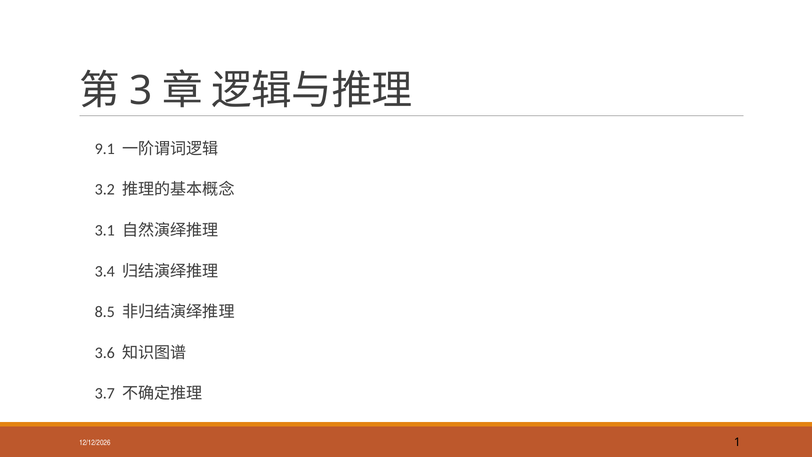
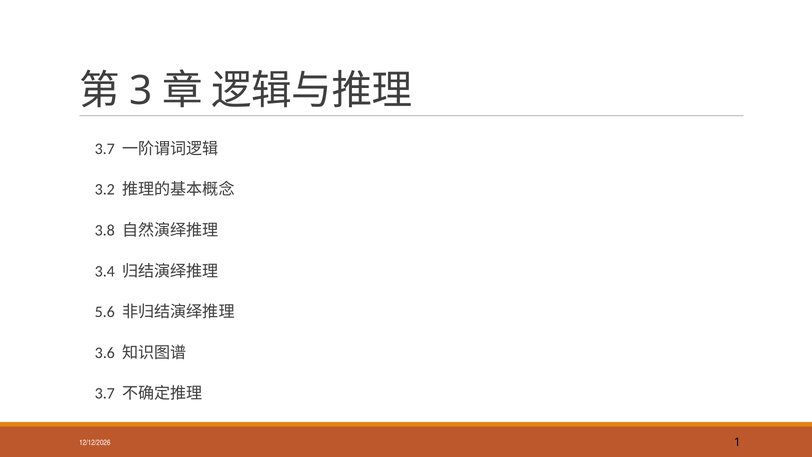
9.1: 9.1 -> 3.7 (105, 149)
3.1: 3.1 -> 3.8 (105, 230)
8.5: 8.5 -> 5.6 (105, 312)
